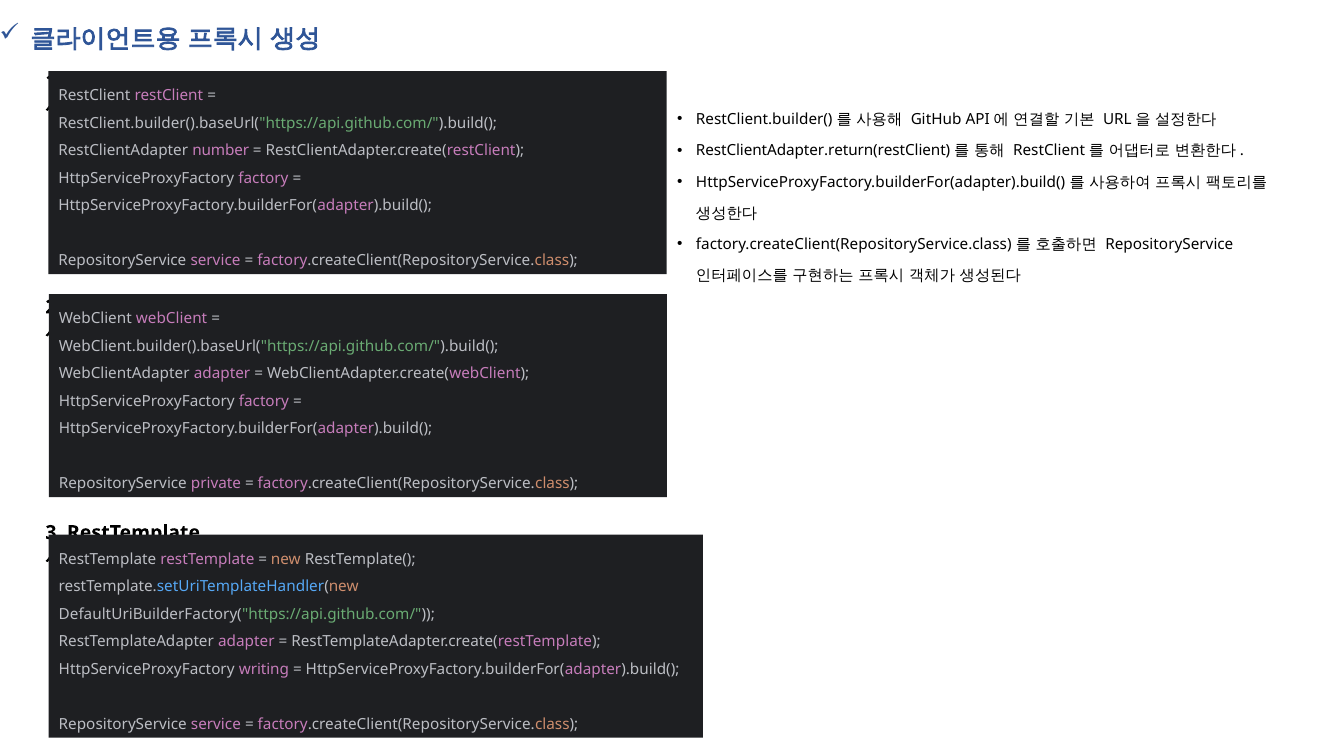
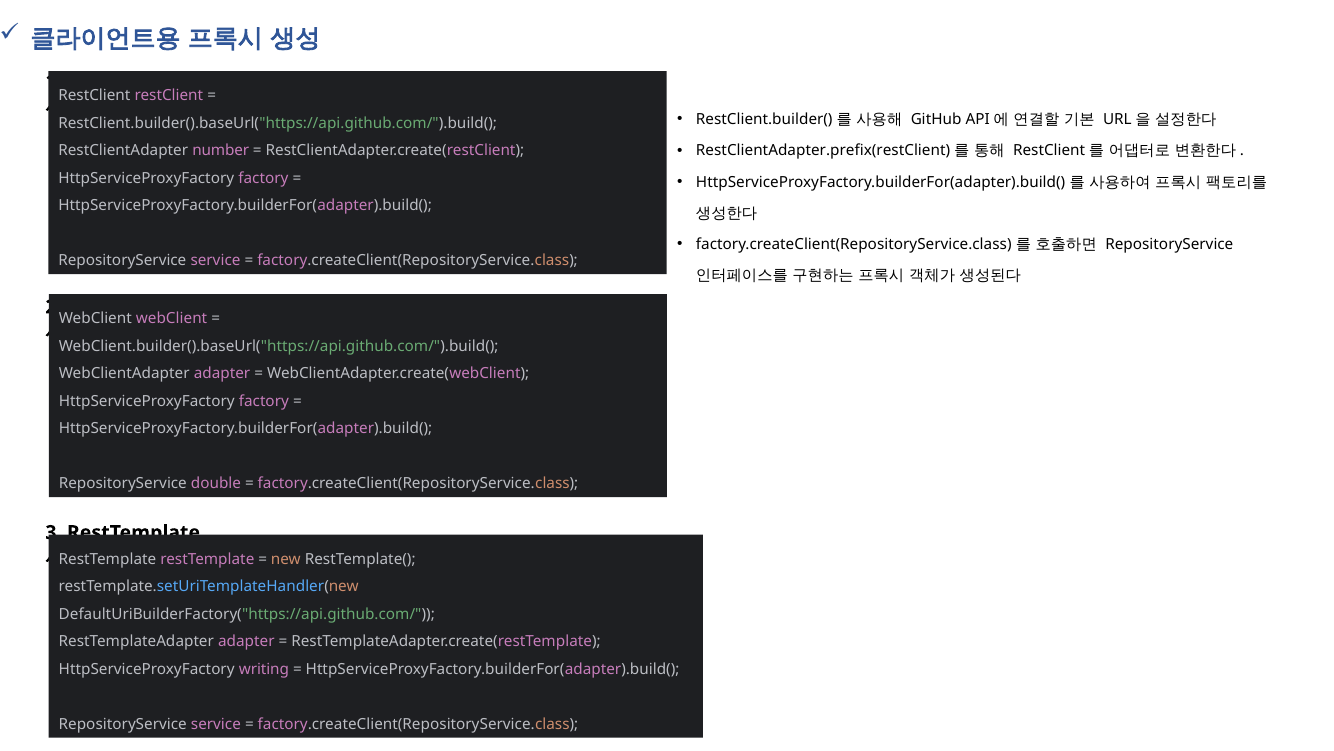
RestClientAdapter.return(restClient: RestClientAdapter.return(restClient -> RestClientAdapter.prefix(restClient (823, 151)
private: private -> double (216, 484)
